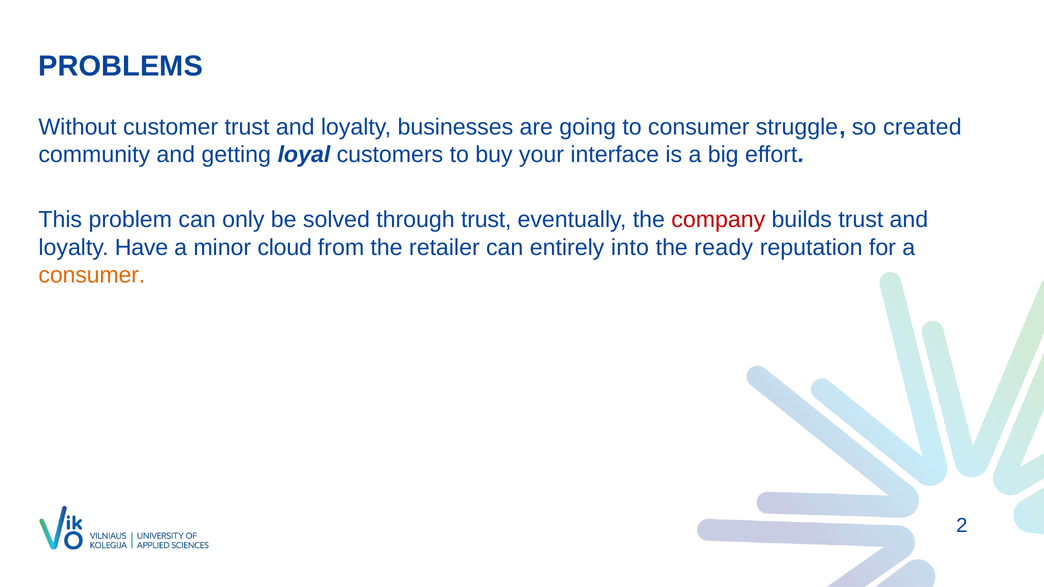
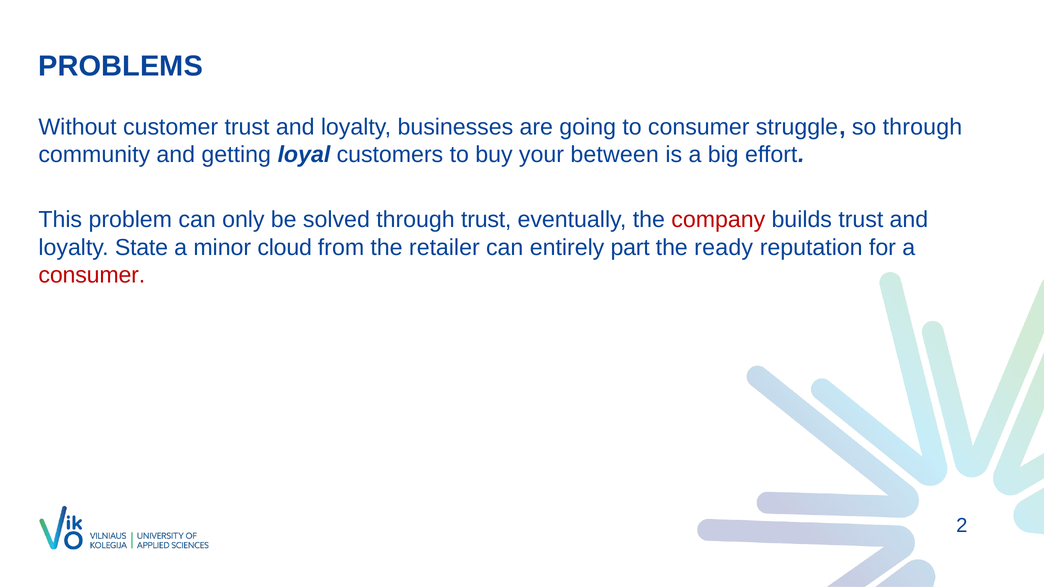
so created: created -> through (922, 127)
interface: interface -> between (615, 155)
Have: Have -> State (142, 248)
into: into -> part (630, 248)
consumer colour: orange -> red (92, 275)
